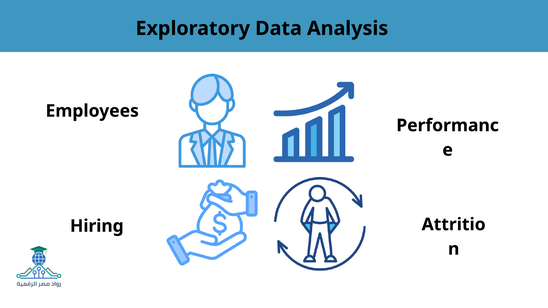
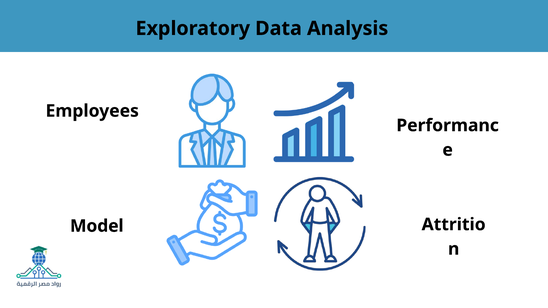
Hiring: Hiring -> Model (97, 226)
